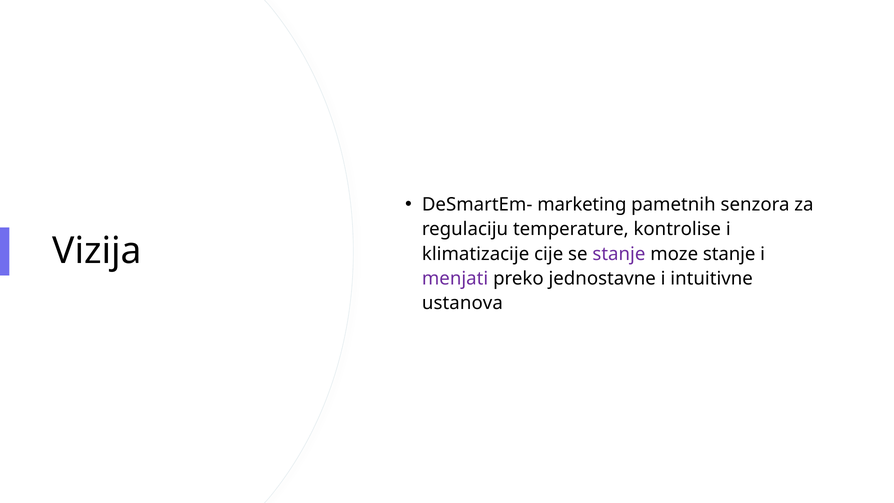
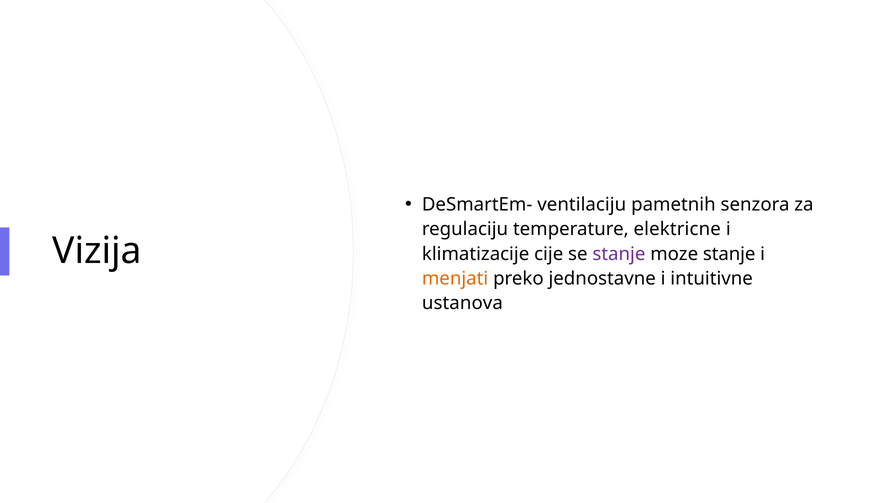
marketing: marketing -> ventilaciju (582, 205)
kontrolise: kontrolise -> elektricne (677, 229)
menjati colour: purple -> orange (455, 278)
